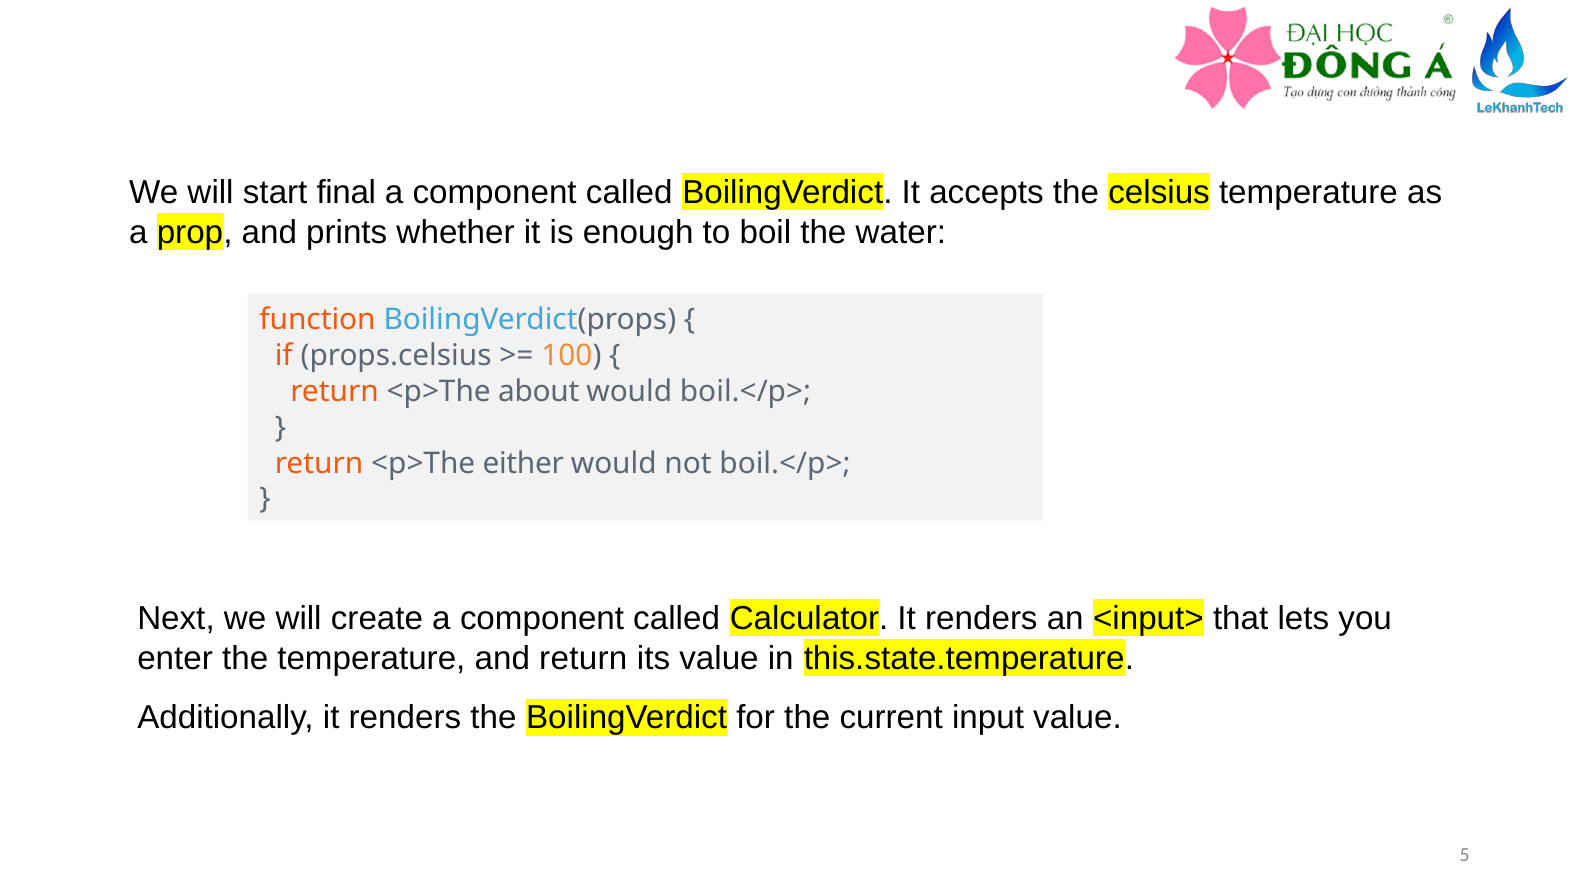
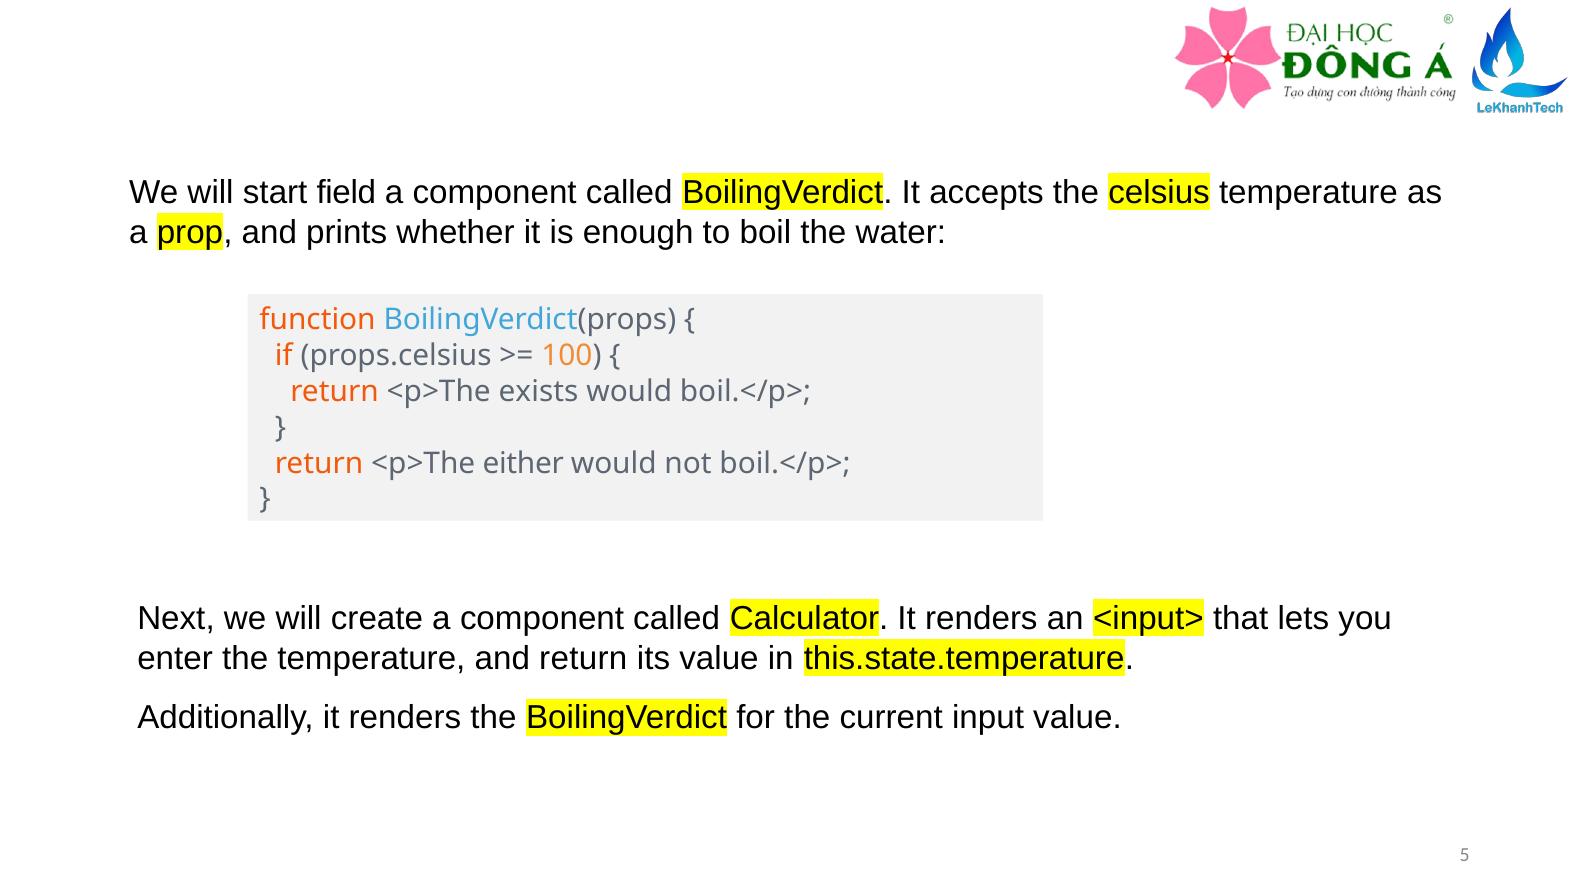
final: final -> field (346, 192)
about: about -> exists (539, 392)
